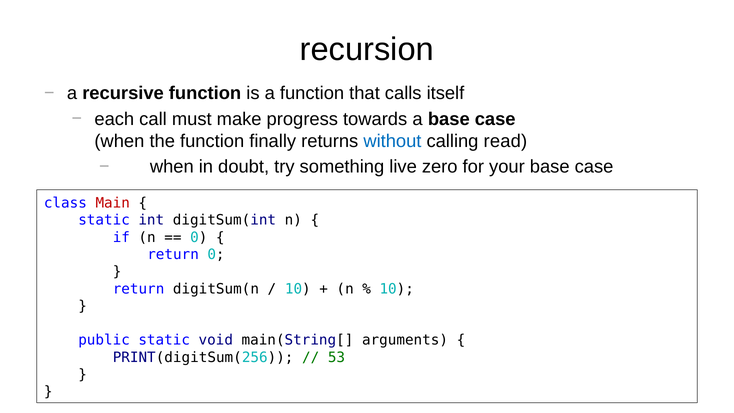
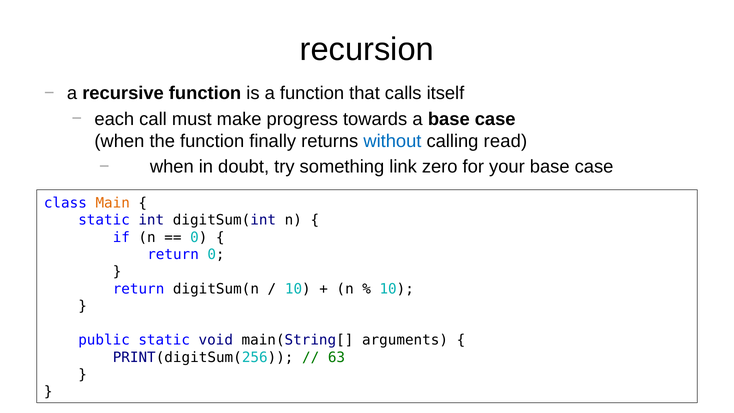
live: live -> link (403, 167)
Main colour: red -> orange (113, 203)
53: 53 -> 63 (336, 357)
